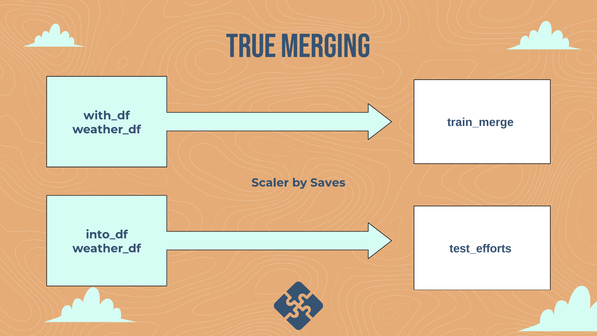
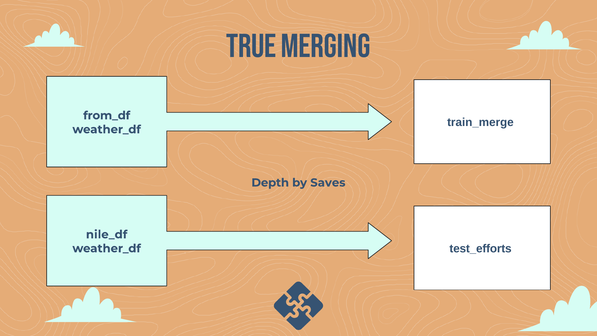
with_df: with_df -> from_df (107, 115)
Scaler: Scaler -> Depth (270, 183)
into_df: into_df -> nile_df (107, 234)
